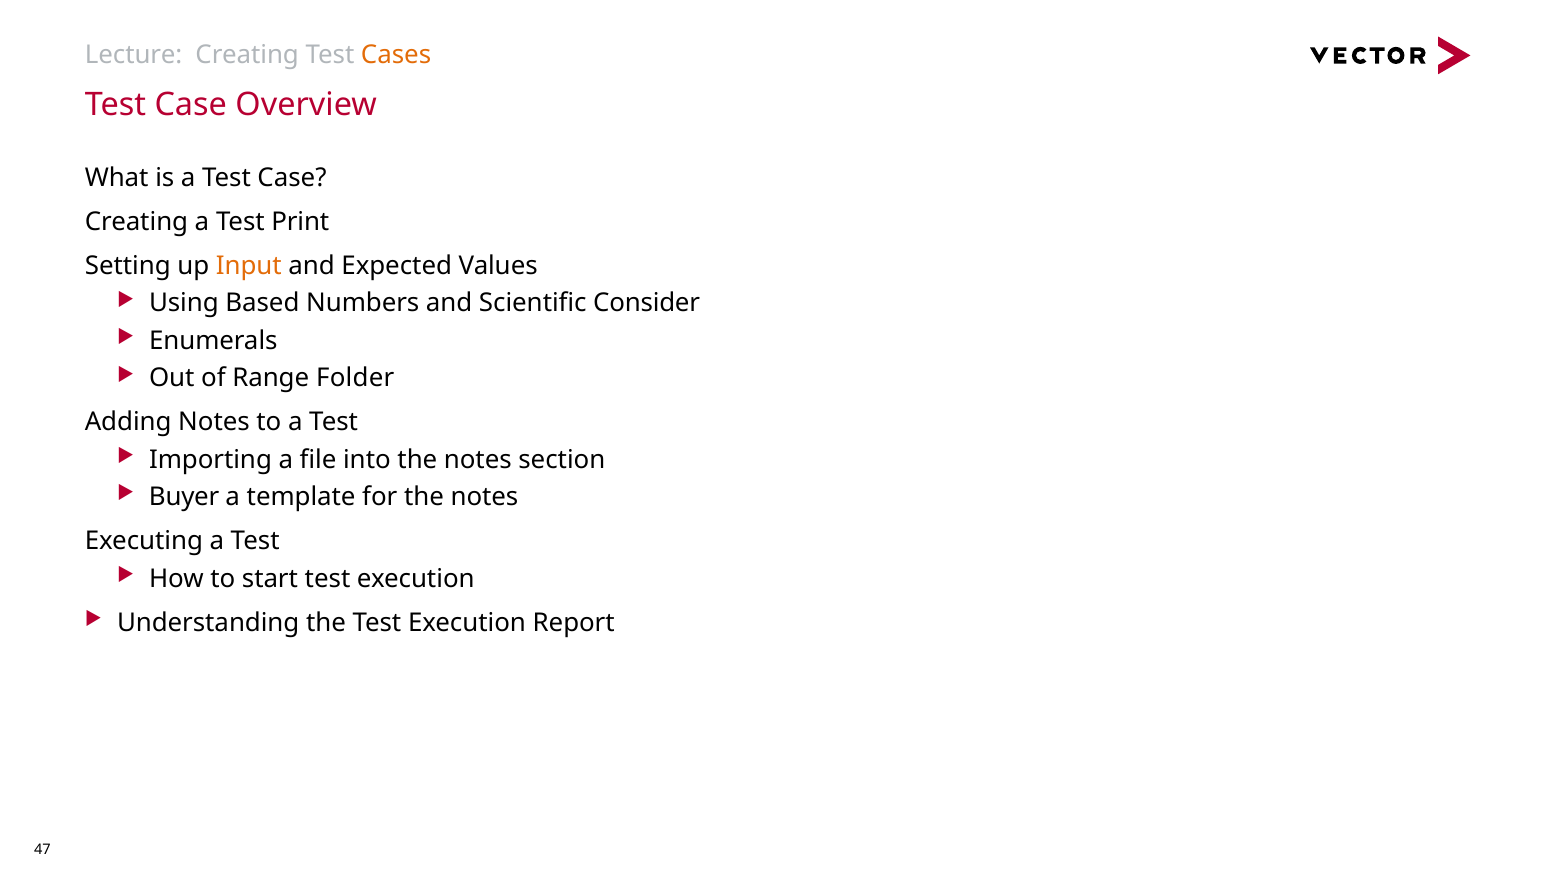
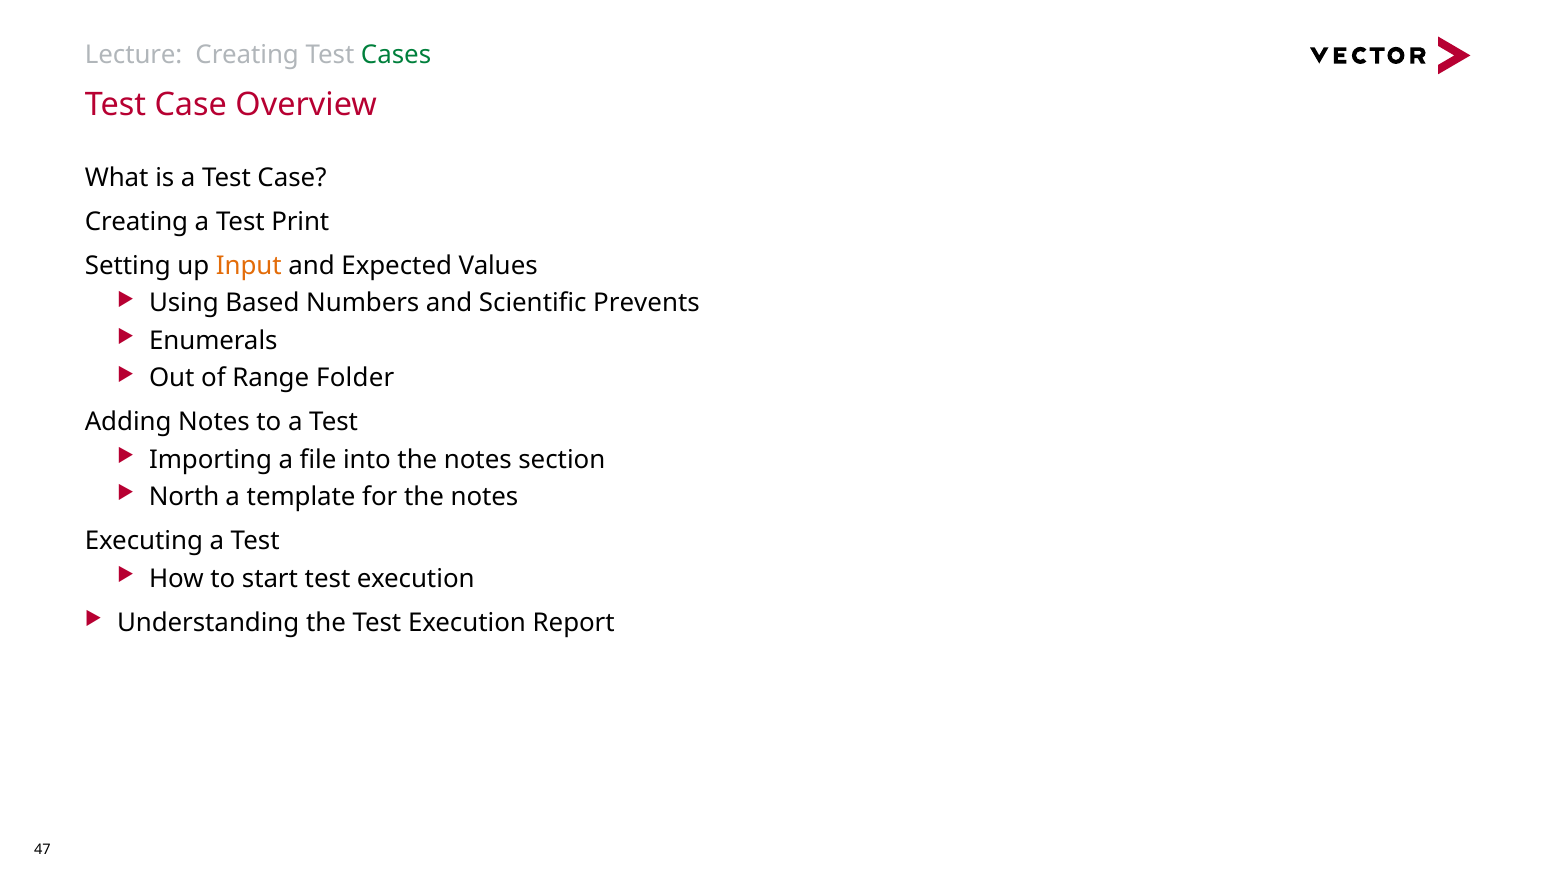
Cases colour: orange -> green (396, 55)
Consider: Consider -> Prevents (647, 303)
Buyer: Buyer -> North (184, 497)
